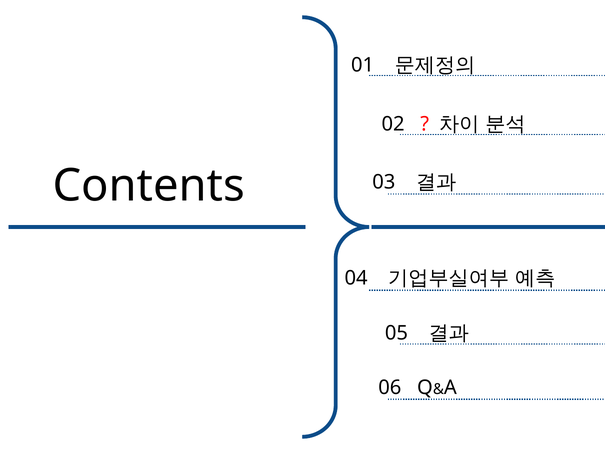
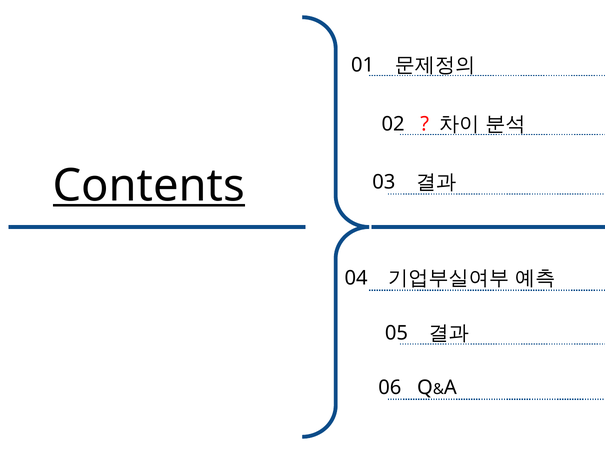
Contents underline: none -> present (149, 186)
